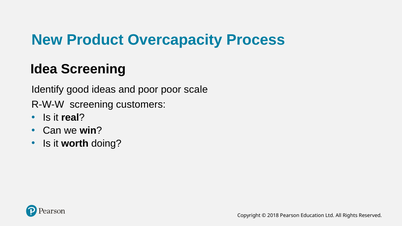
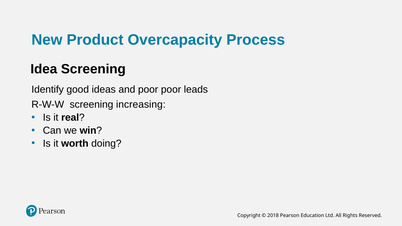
scale: scale -> leads (196, 90)
customers: customers -> increasing (141, 105)
